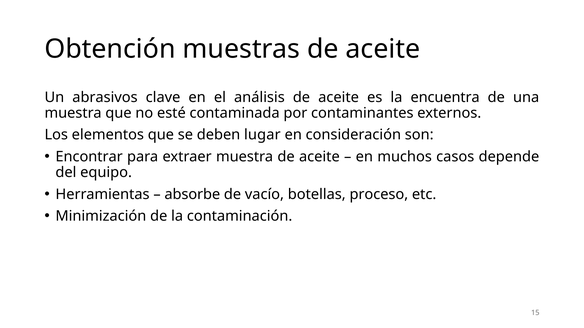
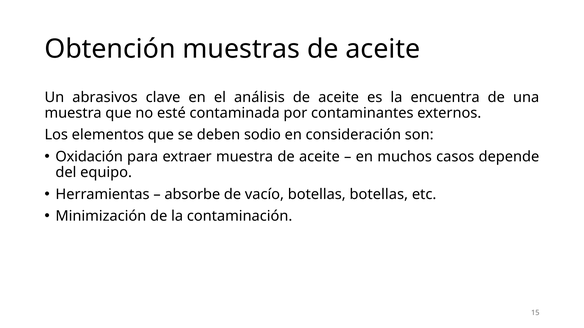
lugar: lugar -> sodio (262, 135)
Encontrar: Encontrar -> Oxidación (89, 157)
botellas proceso: proceso -> botellas (379, 195)
